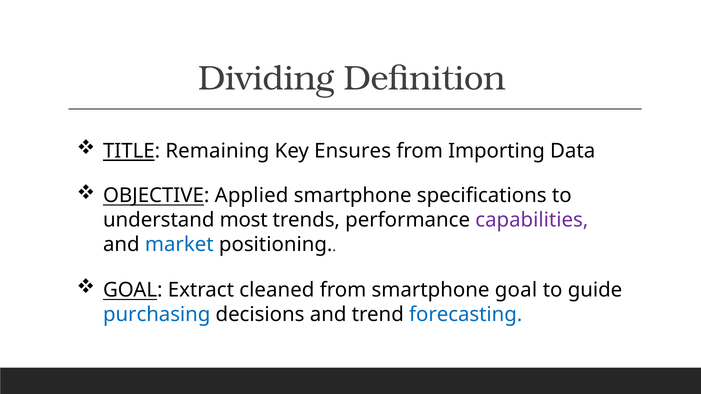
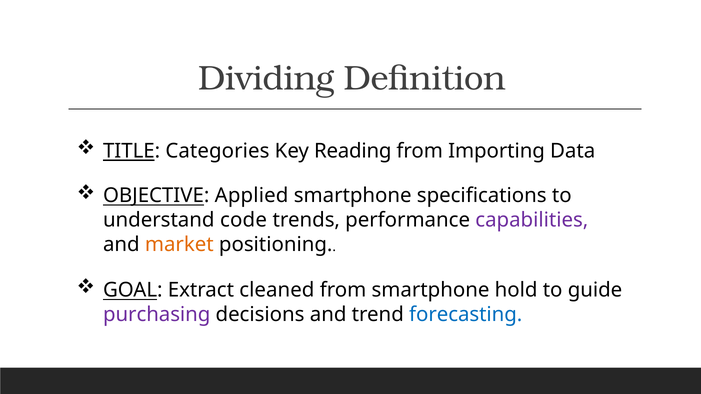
Remaining: Remaining -> Categories (217, 151)
Ensures: Ensures -> Reading (353, 151)
most: most -> code (243, 220)
market colour: blue -> orange (179, 245)
smartphone goal: goal -> hold (516, 290)
purchasing colour: blue -> purple (157, 315)
